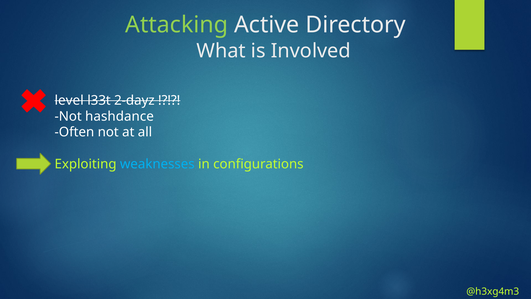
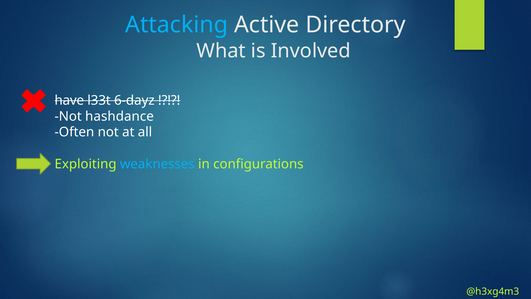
Attacking colour: light green -> light blue (177, 25)
level: level -> have (69, 100)
2-dayz: 2-dayz -> 6-dayz (134, 100)
